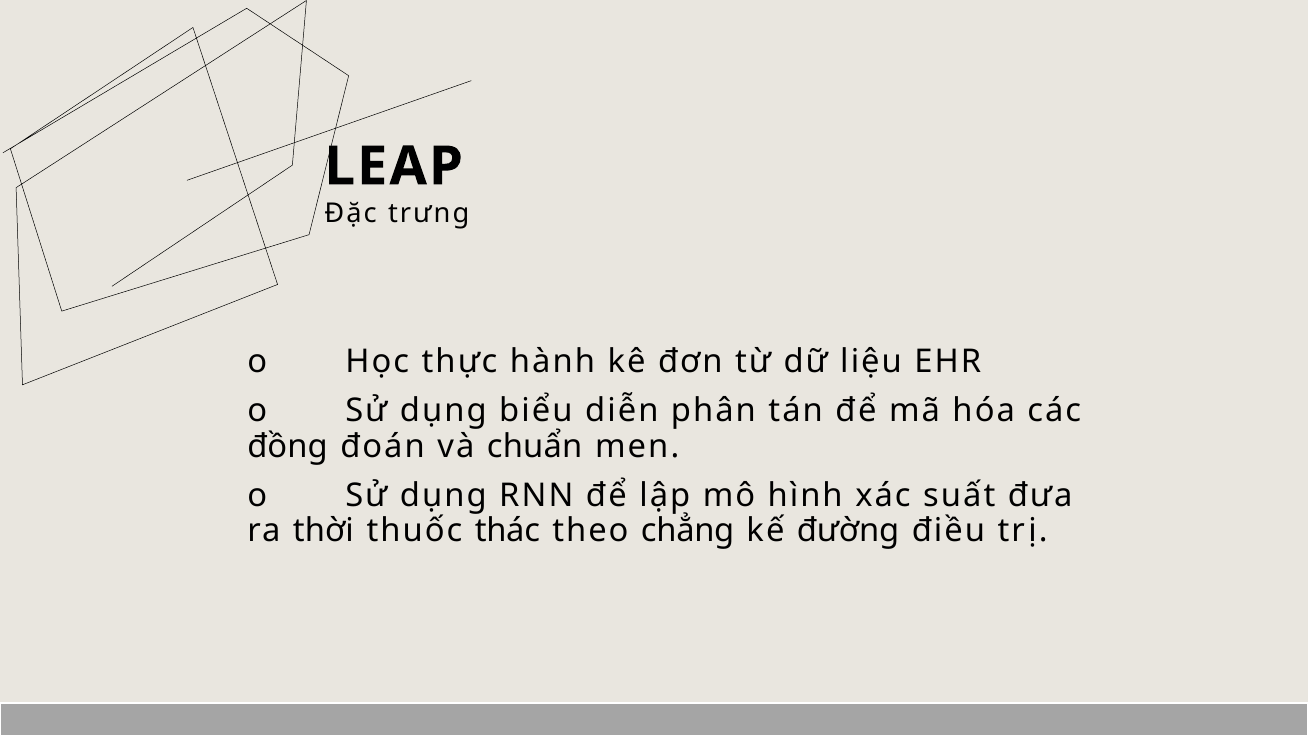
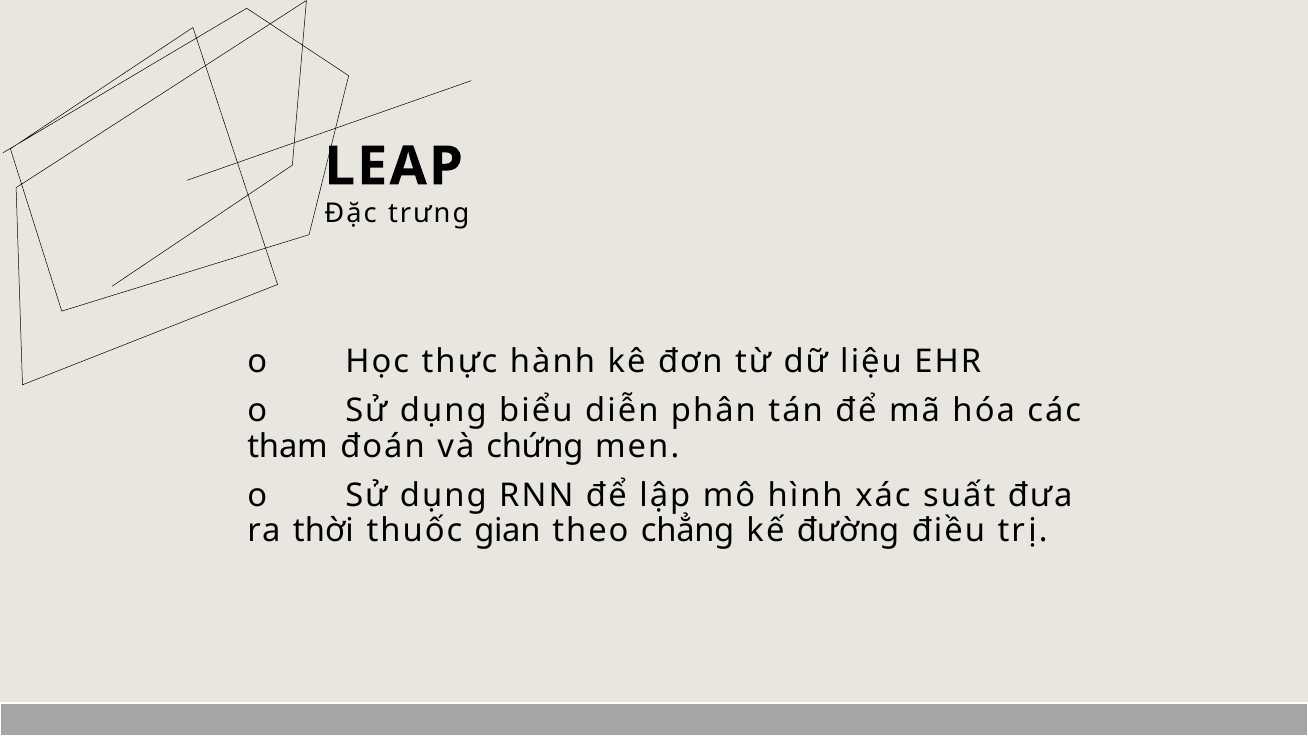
đồng: đồng -> tham (288, 446)
chuẩn: chuẩn -> chứng (535, 446)
thác: thác -> gian (507, 530)
